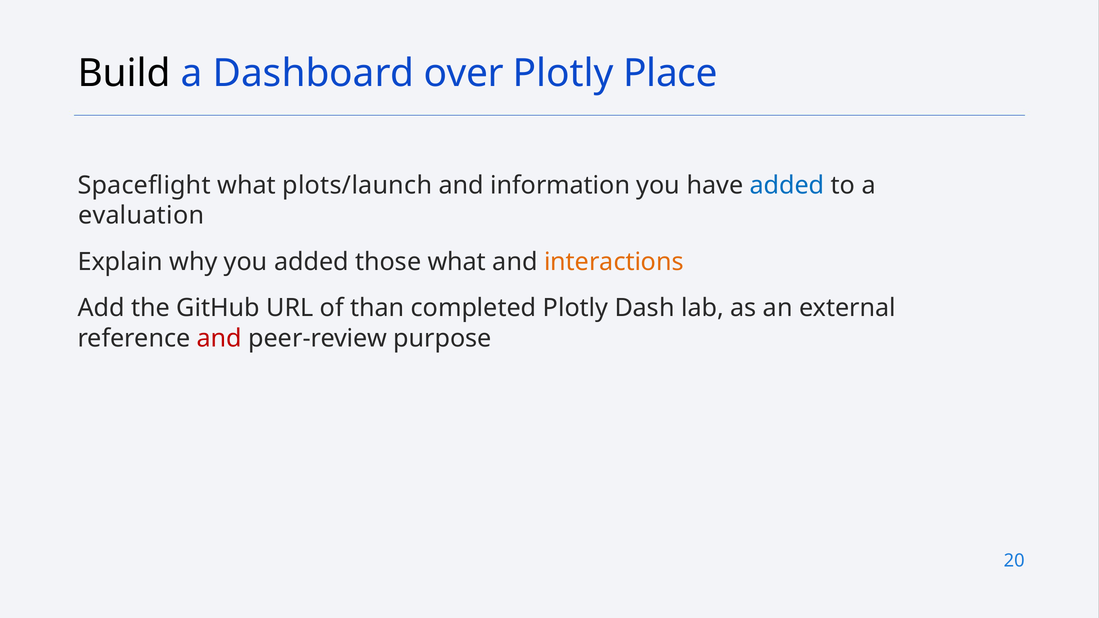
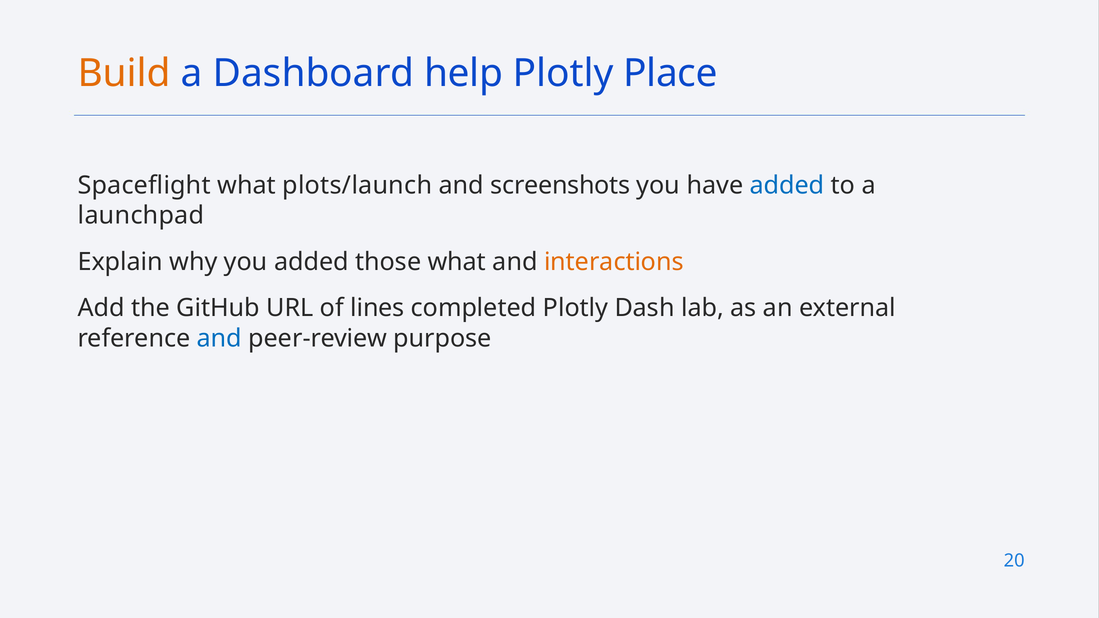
Build colour: black -> orange (124, 73)
over: over -> help (464, 73)
information: information -> screenshots (560, 186)
evaluation: evaluation -> launchpad (141, 216)
than: than -> lines (377, 308)
and colour: red -> blue (219, 338)
